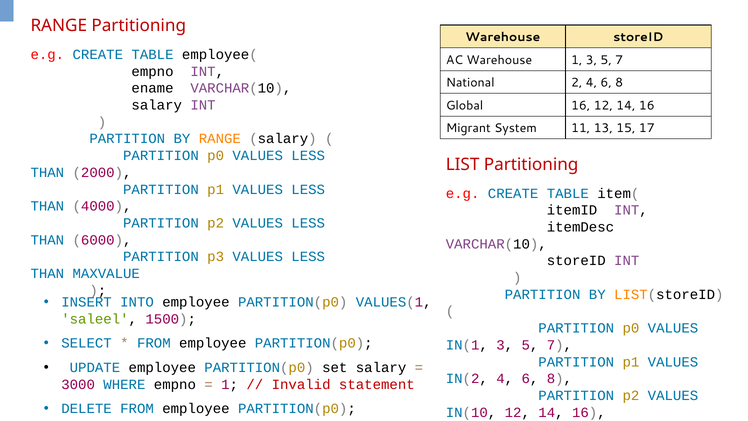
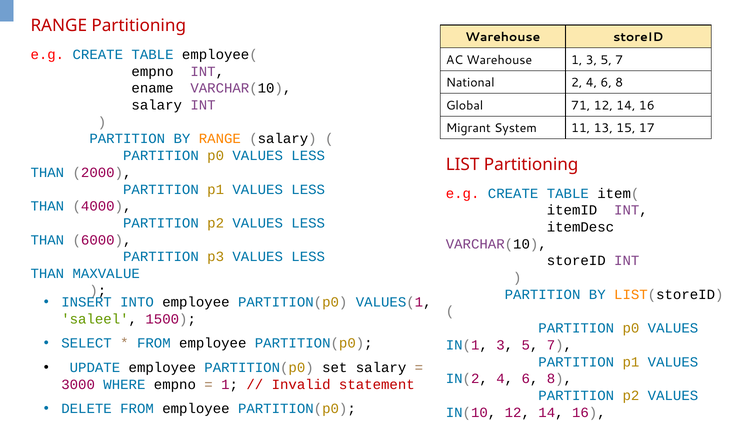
Global 16: 16 -> 71 (581, 106)
